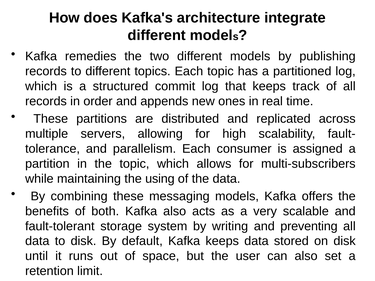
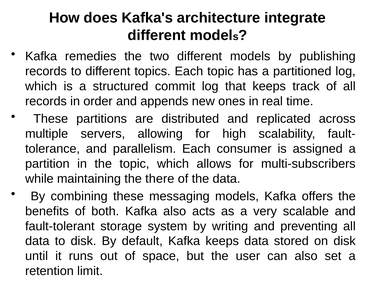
using: using -> there (160, 179)
